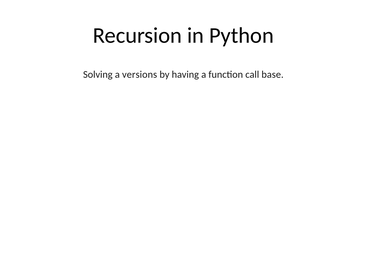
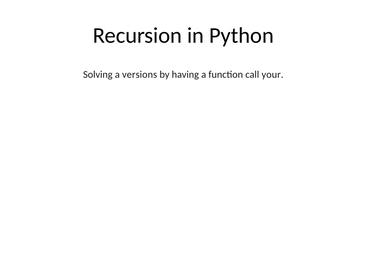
base: base -> your (273, 75)
